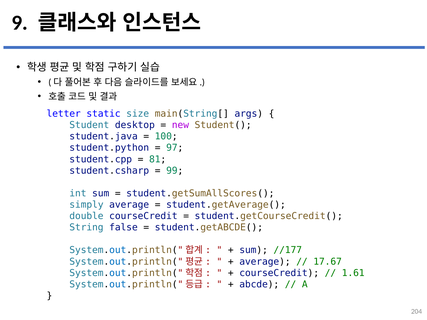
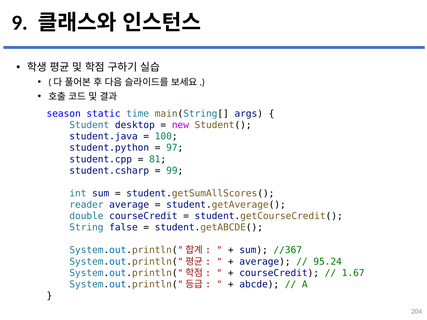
letter: letter -> season (64, 114)
size: size -> time (138, 114)
simply: simply -> reader (86, 205)
//177: //177 -> //367 (288, 250)
17.67: 17.67 -> 95.24 (328, 262)
1.61: 1.61 -> 1.67 (353, 273)
